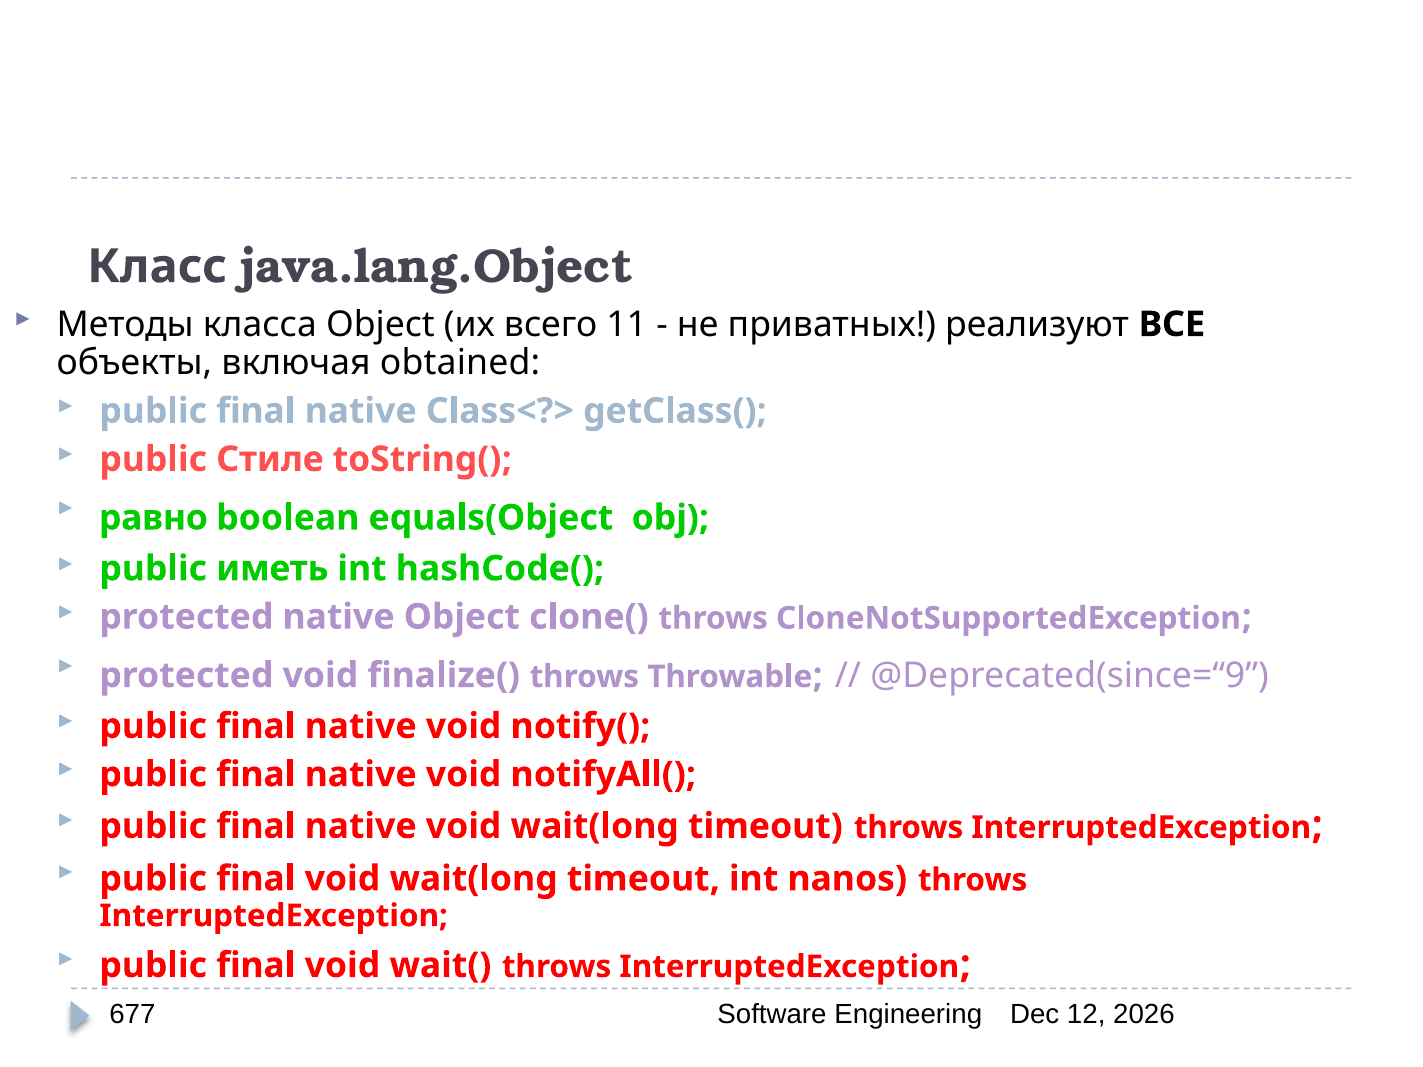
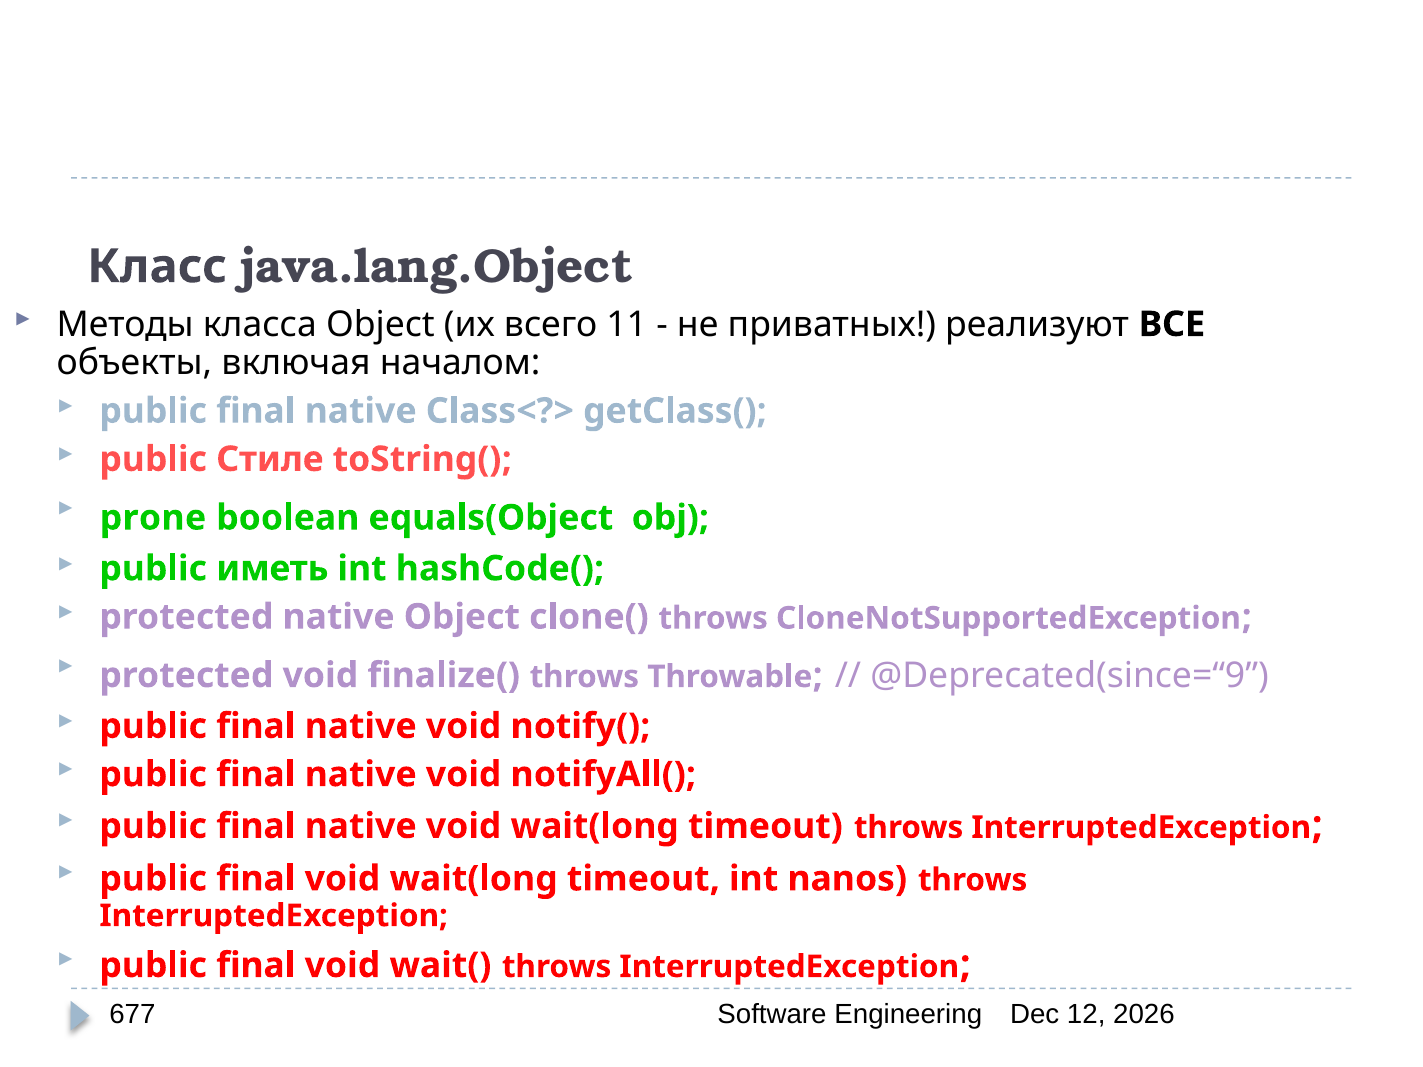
obtained: obtained -> началом (460, 363)
равно: равно -> prone (153, 518)
